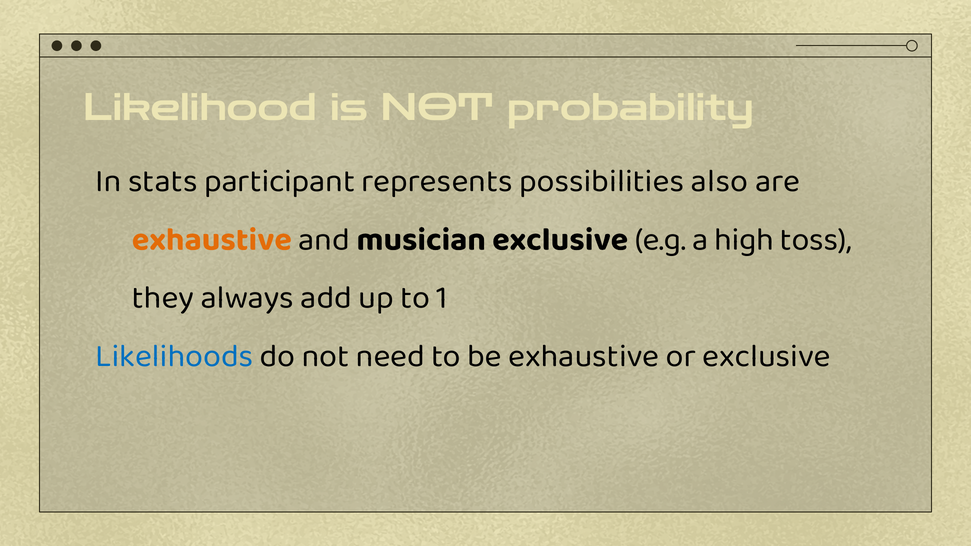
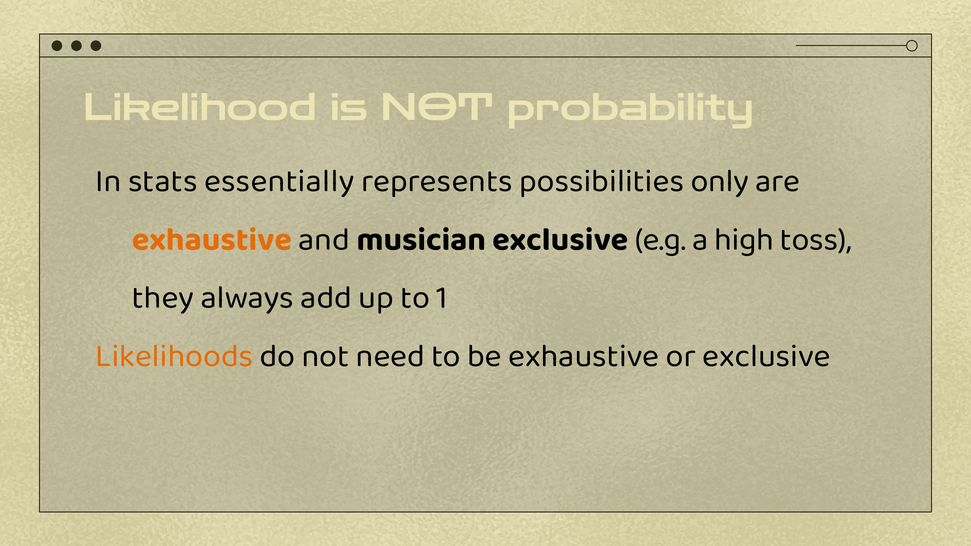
participant: participant -> essentially (279, 181)
also: also -> only (720, 181)
Likelihoods colour: blue -> orange (174, 356)
